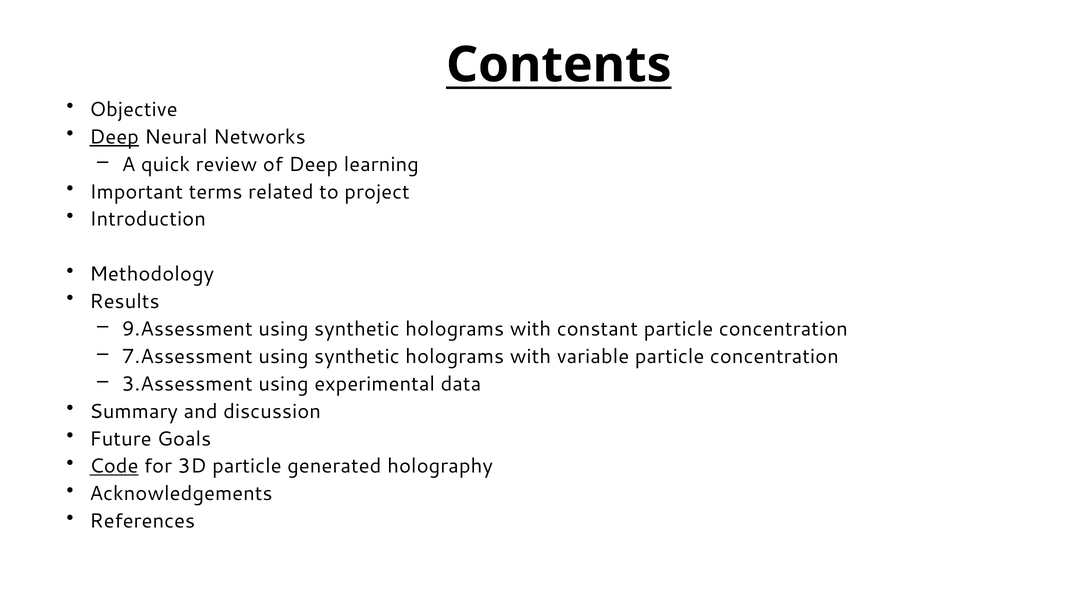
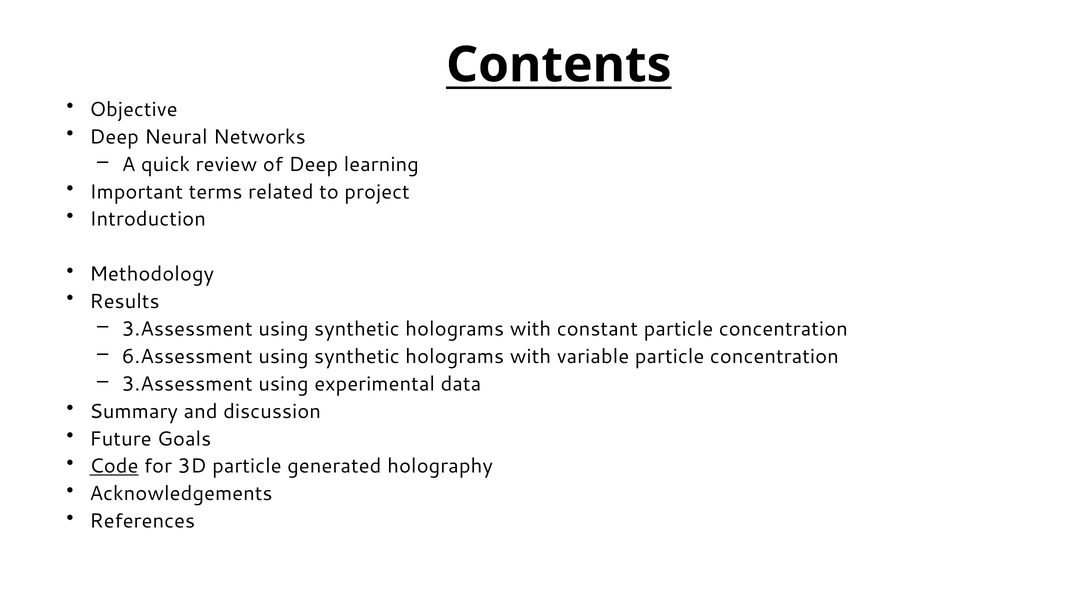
Deep underline: present -> none (114, 137)
9.Assessment: 9.Assessment -> 3.Assessment (187, 329)
7.Assessment: 7.Assessment -> 6.Assessment (187, 357)
